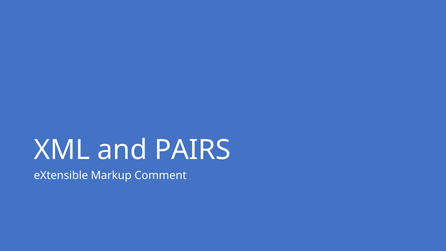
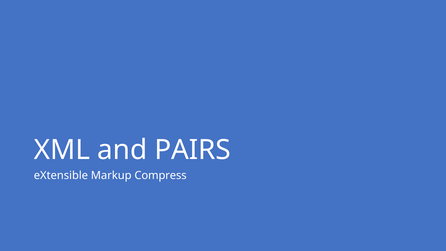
Comment: Comment -> Compress (161, 176)
